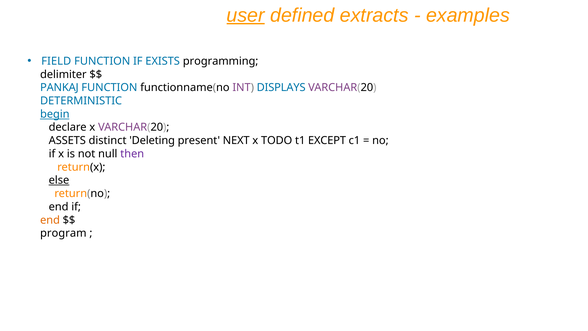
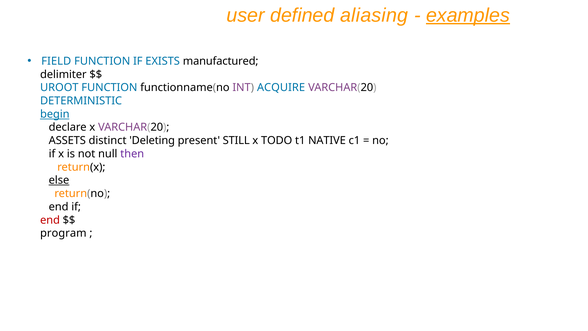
user underline: present -> none (246, 15)
extracts: extracts -> aliasing (374, 15)
examples underline: none -> present (468, 15)
programming: programming -> manufactured (221, 61)
PANKAJ: PANKAJ -> UROOT (59, 88)
DISPLAYS: DISPLAYS -> ACQUIRE (281, 88)
NEXT: NEXT -> STILL (236, 140)
EXCEPT: EXCEPT -> NATIVE (327, 140)
end colour: orange -> red (50, 220)
